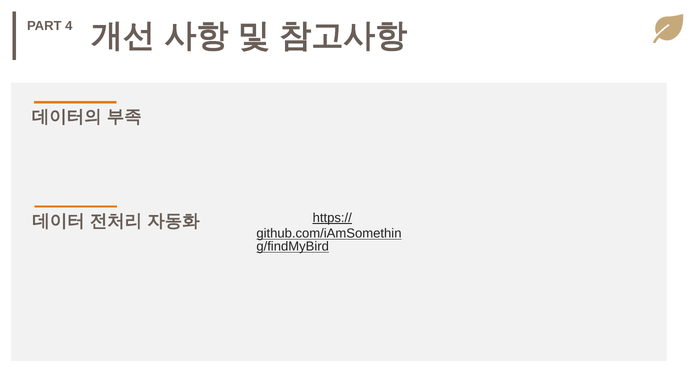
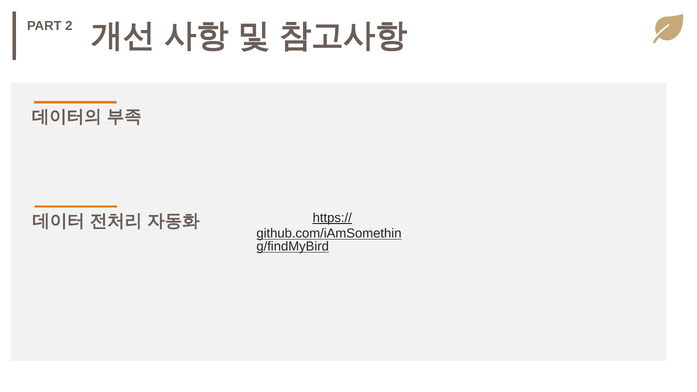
4: 4 -> 2 (69, 26)
